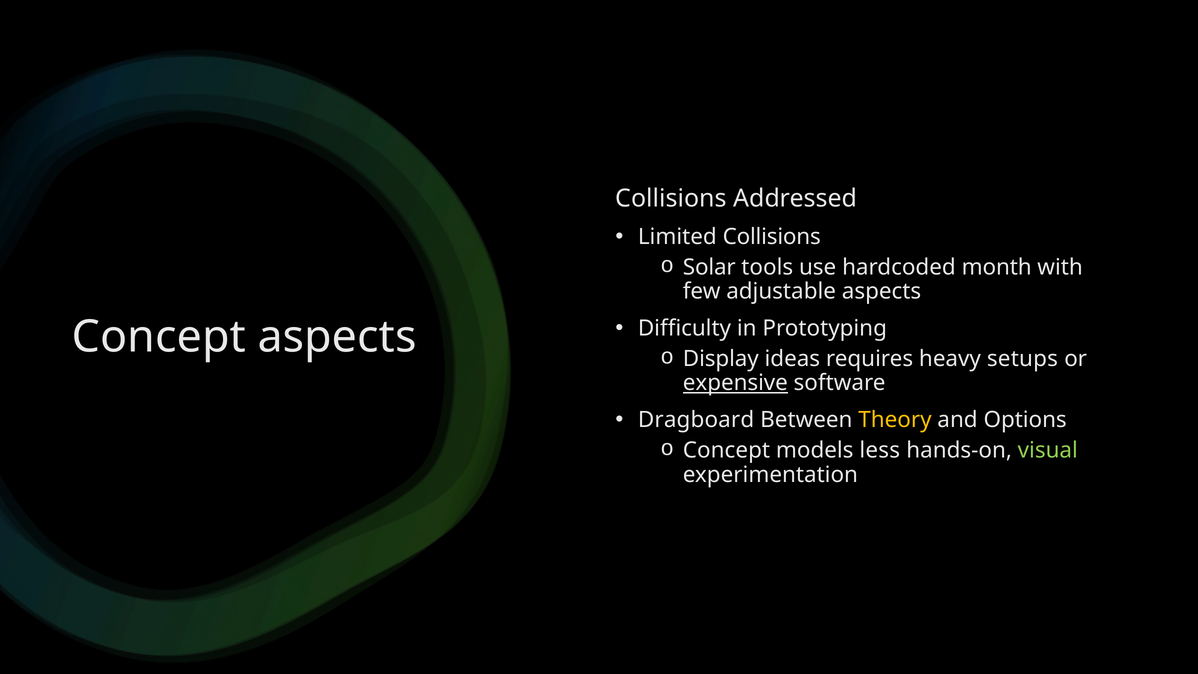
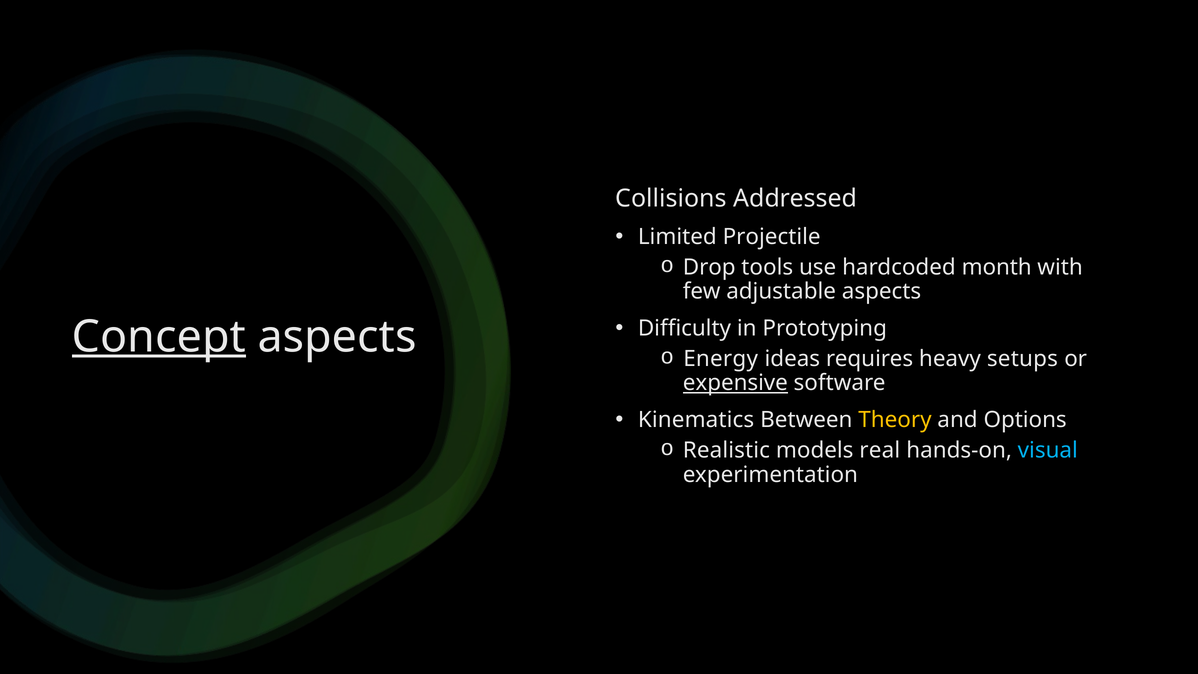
Limited Collisions: Collisions -> Projectile (772, 237)
Solar: Solar -> Drop (709, 267)
Concept underline: none -> present (159, 337)
Display: Display -> Energy (721, 359)
Dragboard: Dragboard -> Kinematics (696, 420)
Concept: Concept -> Realistic (726, 450)
less: less -> real (880, 450)
visual colour: light green -> light blue (1048, 450)
